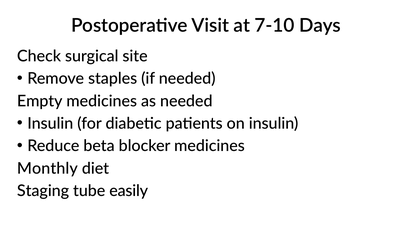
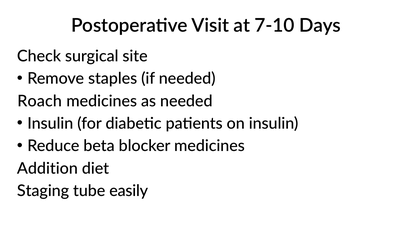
Empty: Empty -> Roach (40, 101)
Monthly: Monthly -> Addition (47, 169)
